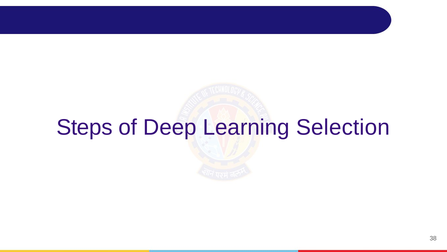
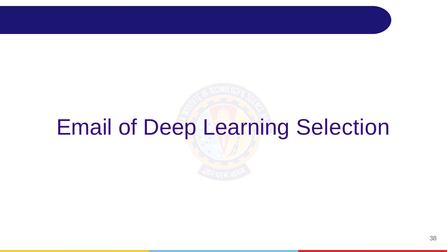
Steps: Steps -> Email (84, 127)
